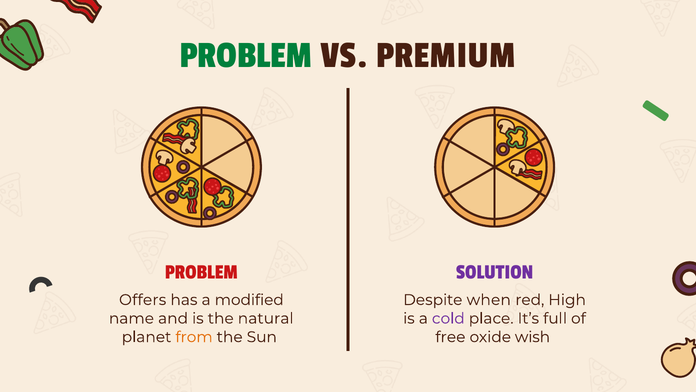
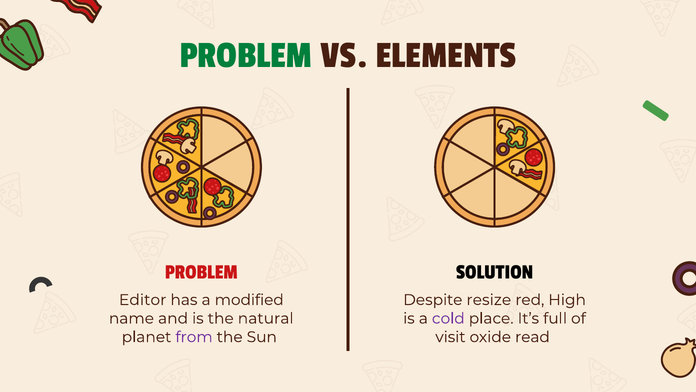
PREMIUM: PREMIUM -> ELEMENTS (446, 54)
SOLUTION colour: purple -> black (495, 271)
Offers: Offers -> Editor (143, 300)
when: when -> resize (489, 300)
from colour: orange -> purple (194, 337)
free: free -> visit (450, 337)
wish: wish -> read (532, 337)
